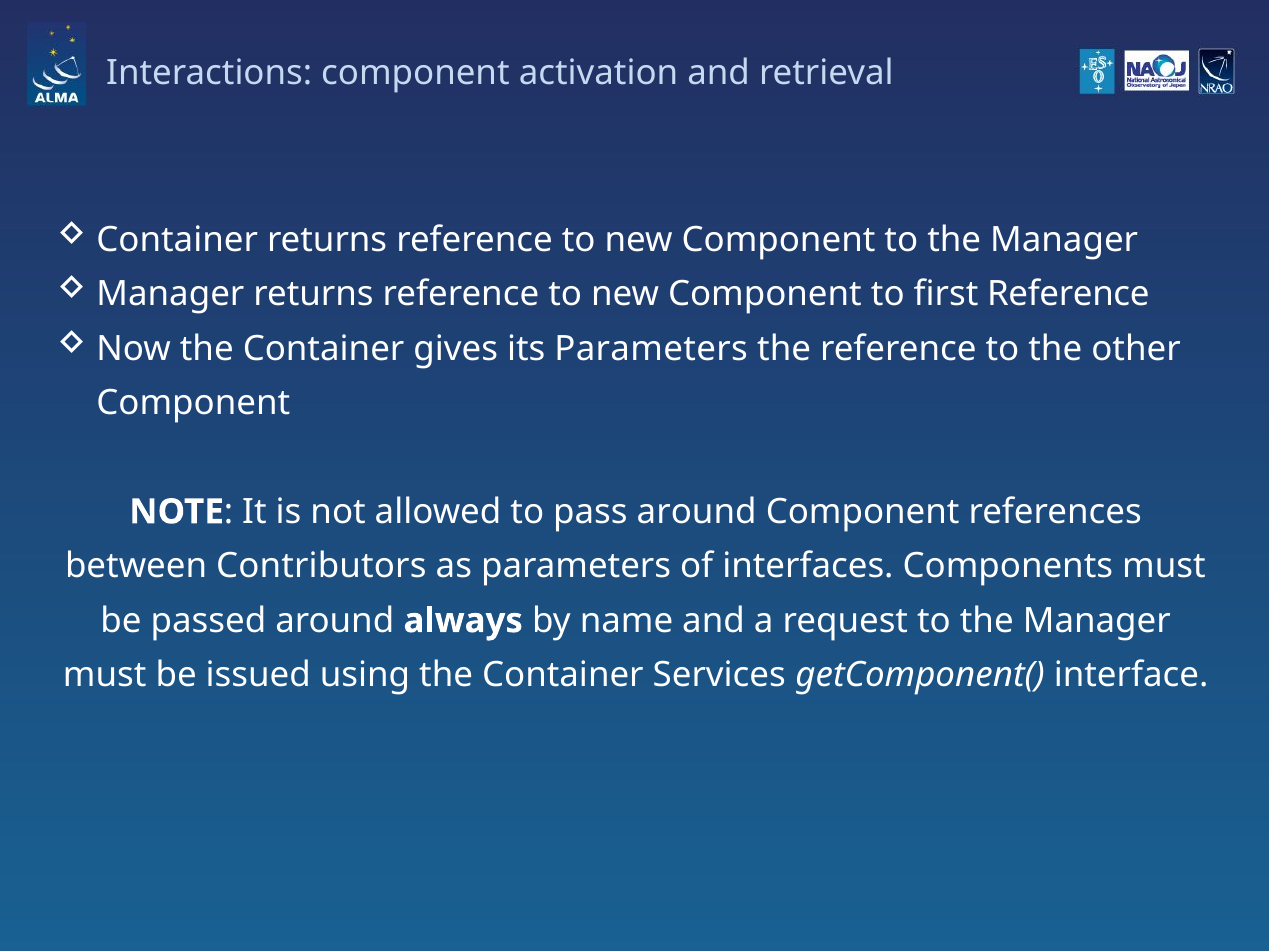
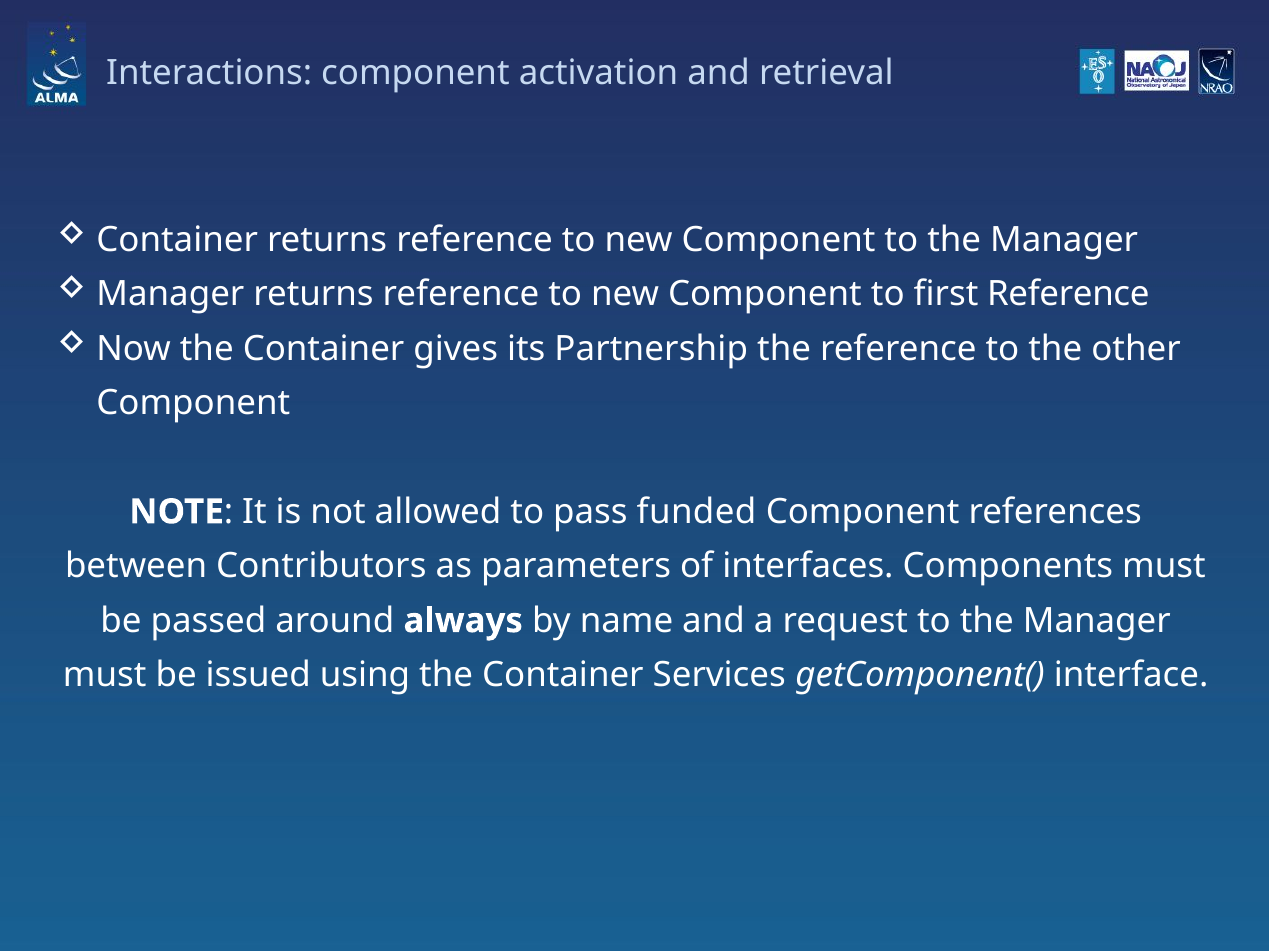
its Parameters: Parameters -> Partnership (651, 349)
pass around: around -> funded (697, 512)
